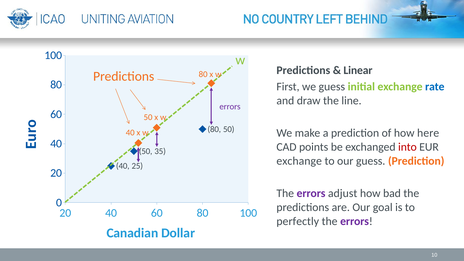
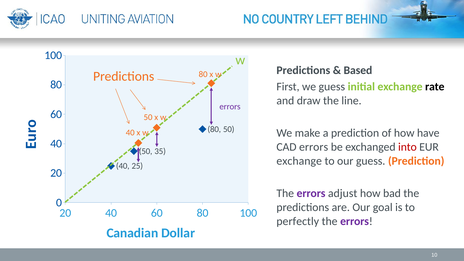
Linear: Linear -> Based (358, 70)
rate colour: blue -> black (435, 87)
here: here -> have (428, 133)
CAD points: points -> errors (314, 147)
